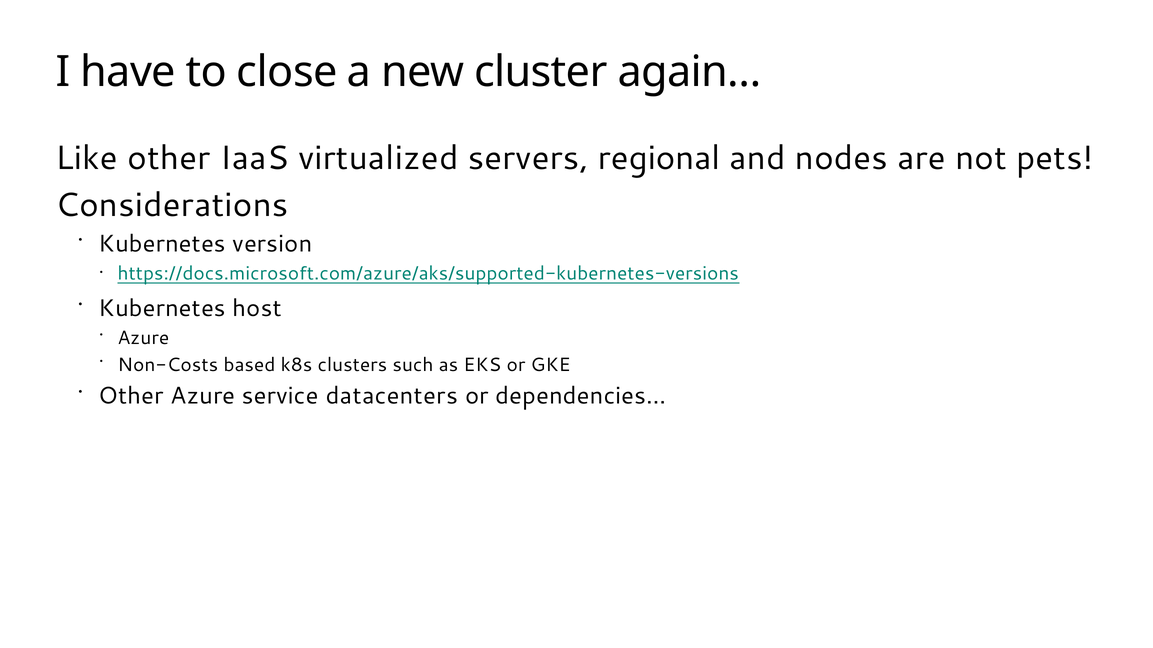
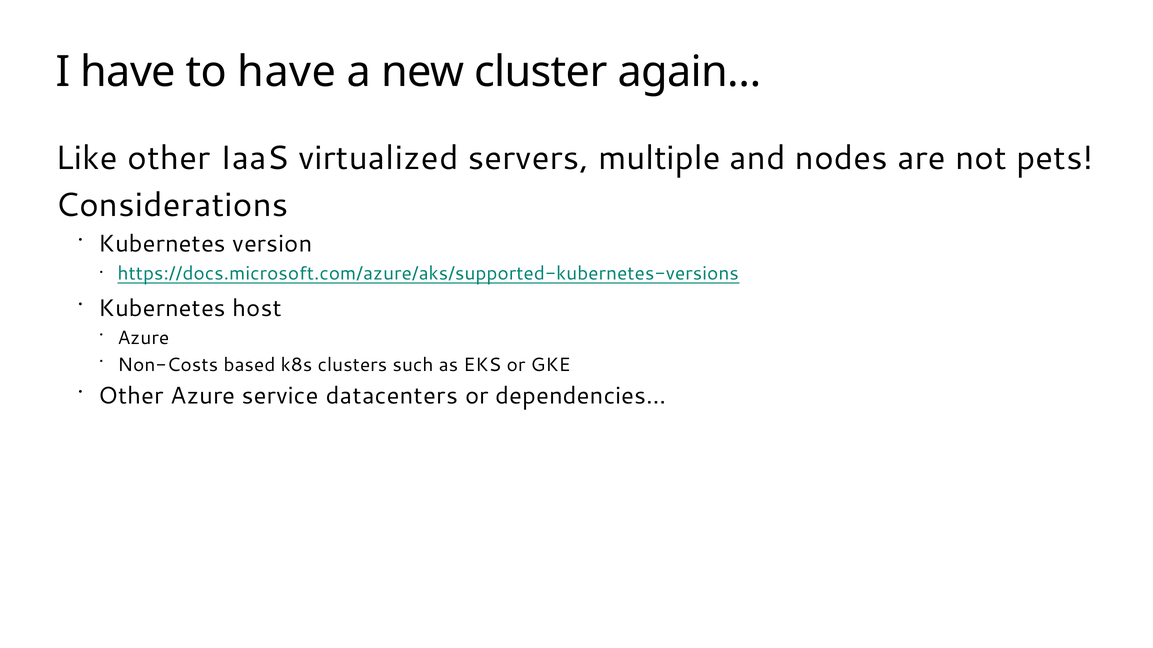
to close: close -> have (287, 72)
regional: regional -> multiple (659, 158)
